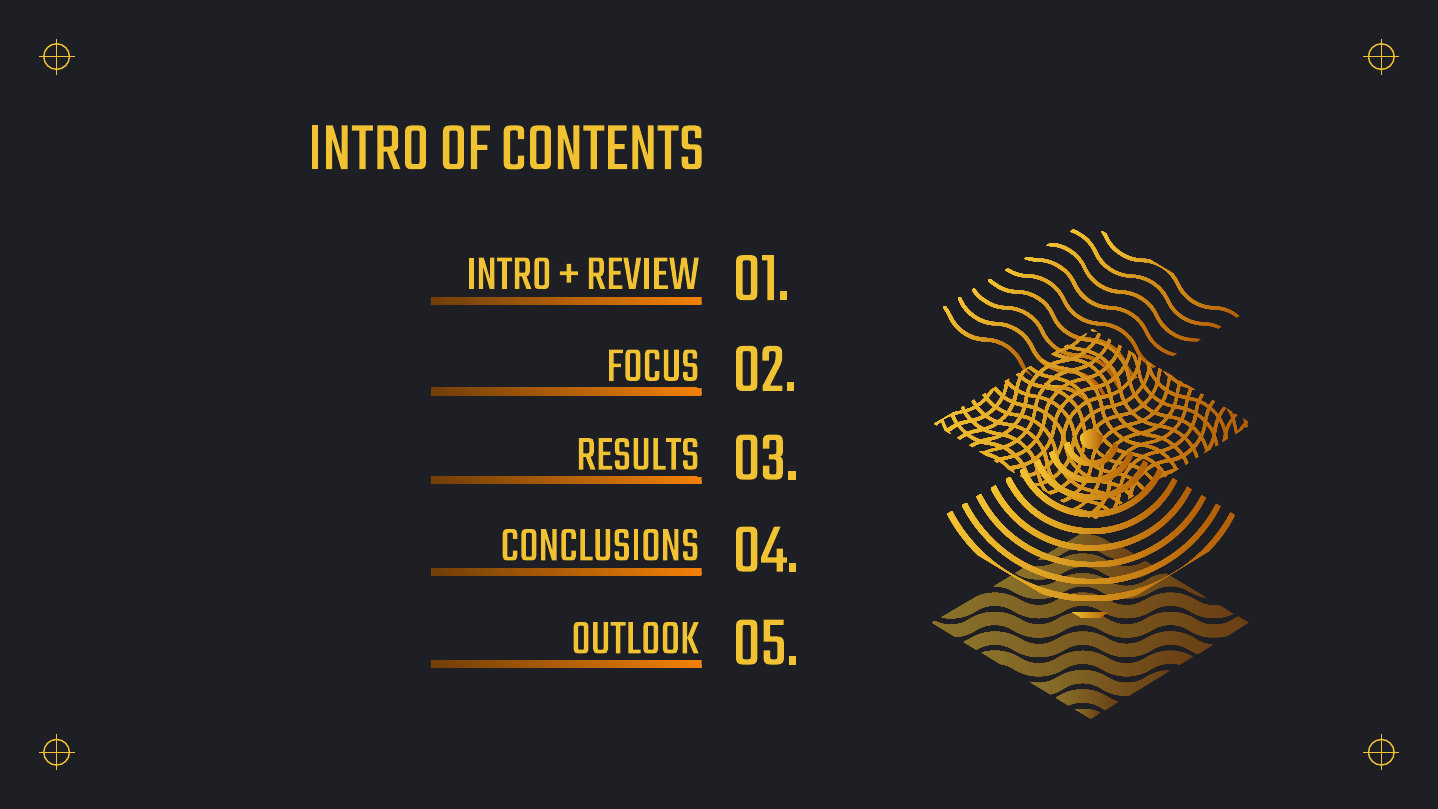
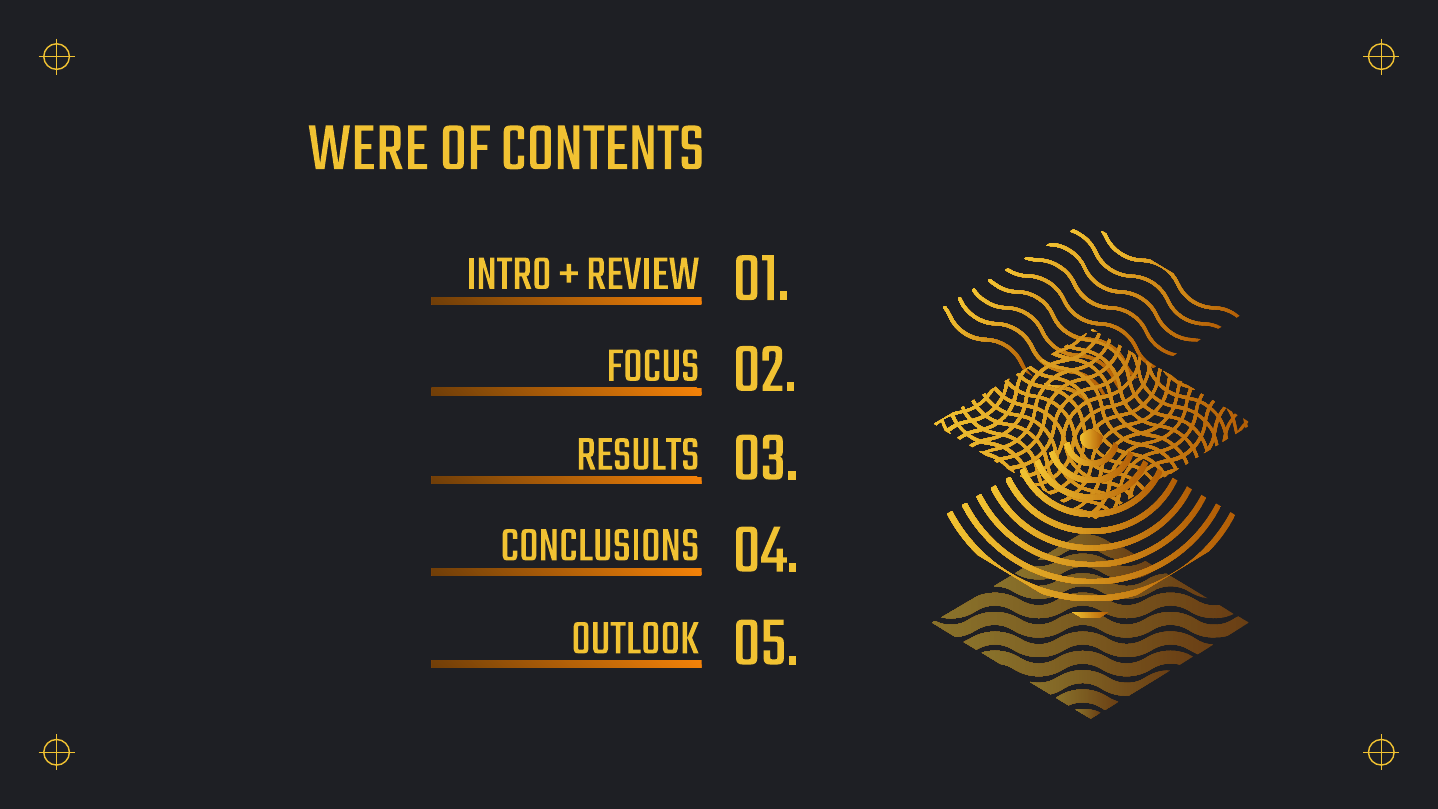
INTRO: INTRO -> WERE (368, 146)
